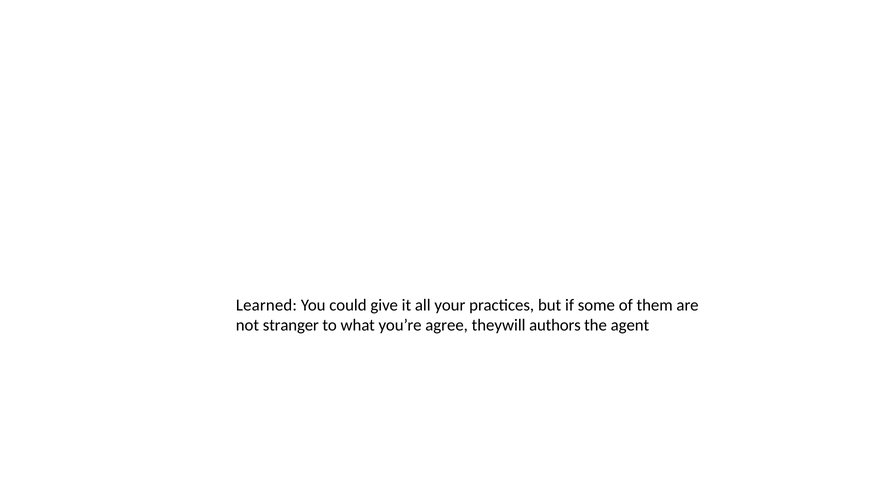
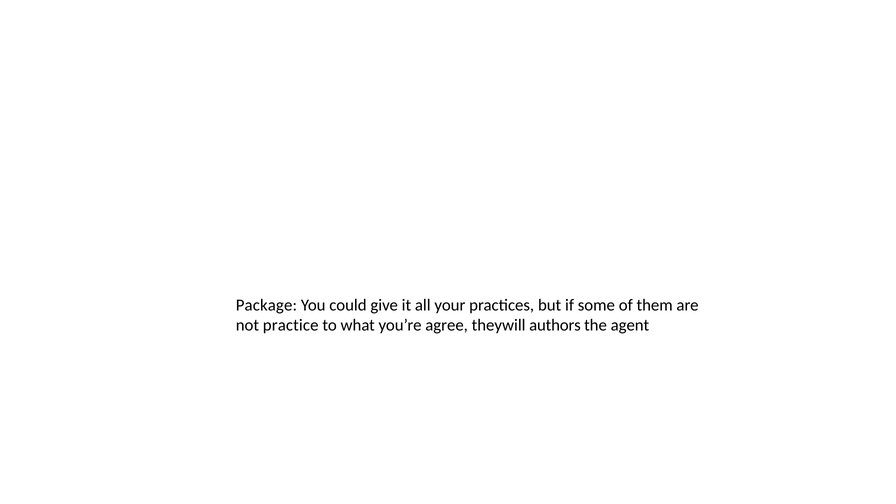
Learned: Learned -> Package (266, 305)
stranger: stranger -> practice (291, 325)
